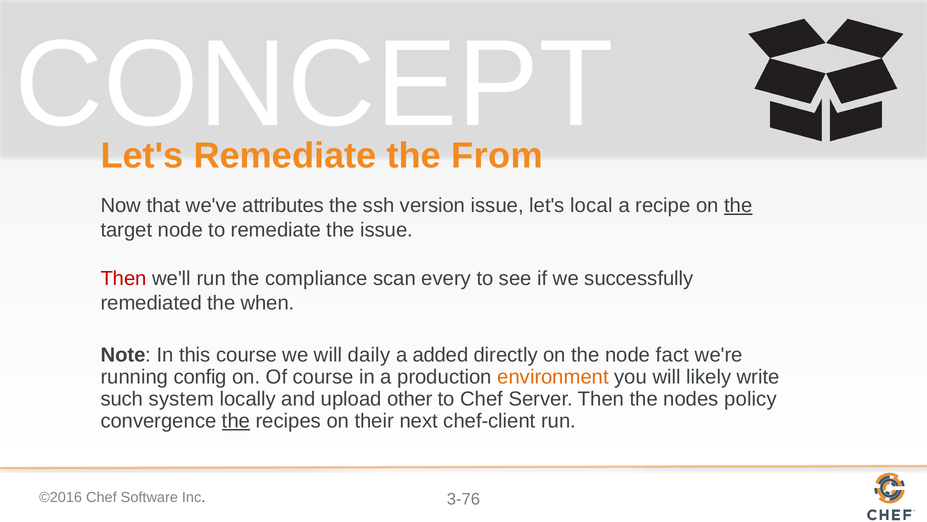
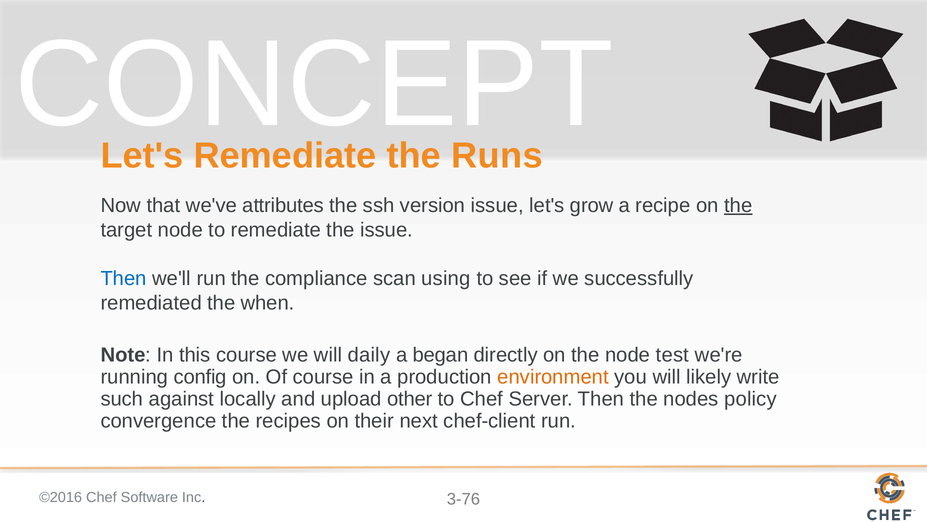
From: From -> Runs (497, 155)
local: local -> grow (592, 205)
Then colour: red -> blue (124, 278)
every: every -> using (446, 278)
added: added -> began (441, 355)
fact: fact -> test (672, 355)
system: system -> against (181, 399)
the underline: present -> none (236, 420)
